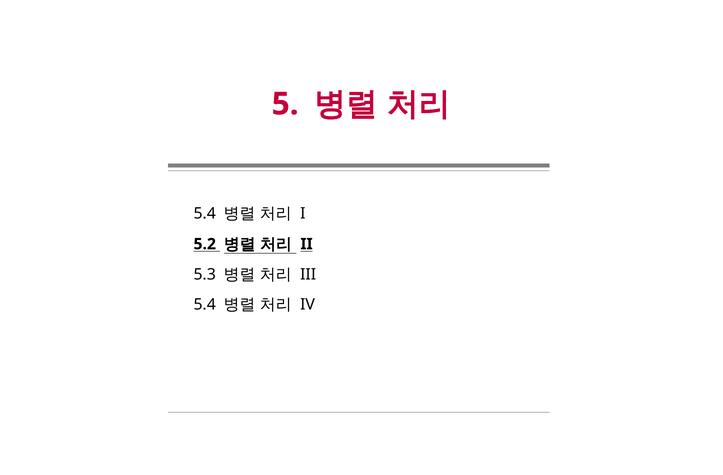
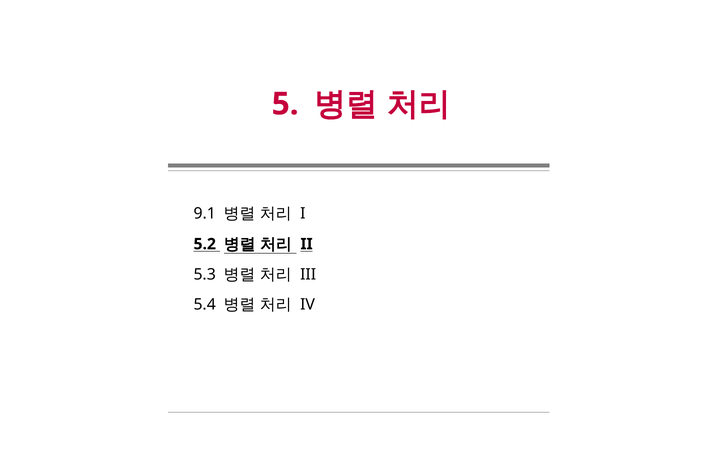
5.4: 5.4 -> 9.1 (205, 214)
